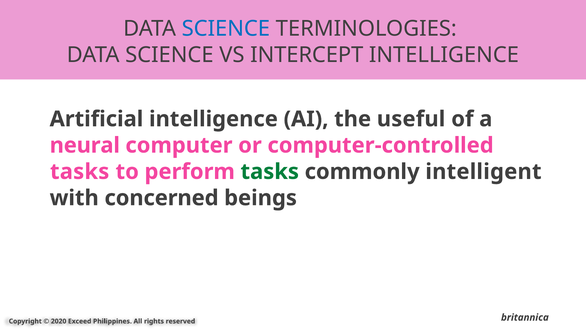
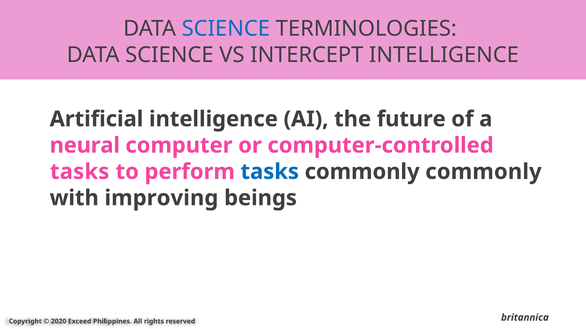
useful: useful -> future (411, 119)
tasks colour: green -> blue (270, 172)
commonly intelligent: intelligent -> commonly (483, 172)
concerned: concerned -> improving (161, 198)
